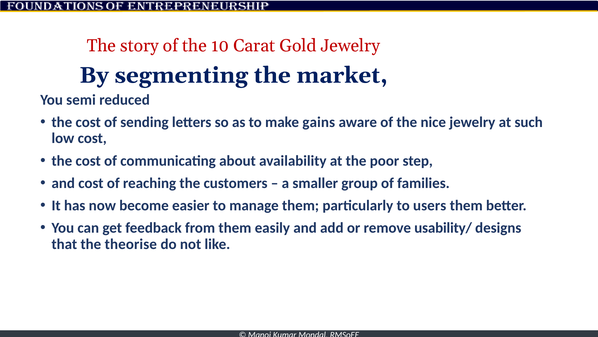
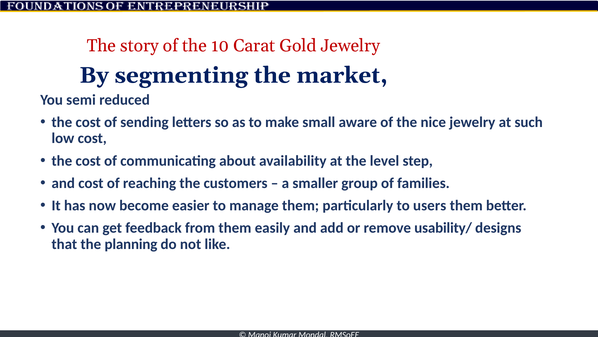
gains: gains -> small (319, 122)
poor: poor -> level (385, 160)
theorise: theorise -> planning (131, 244)
